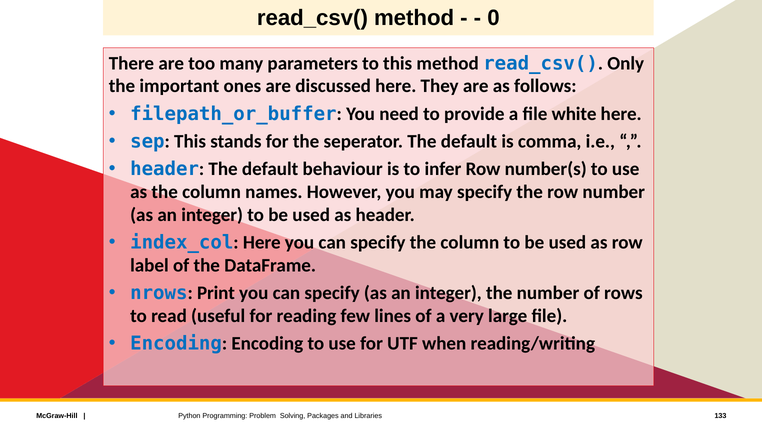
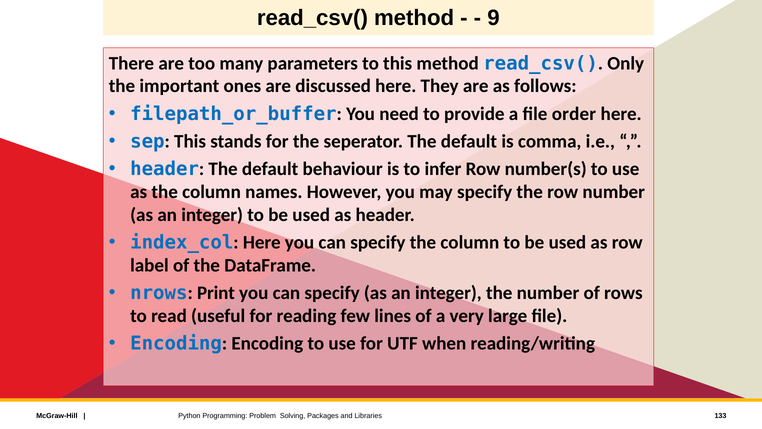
0: 0 -> 9 (493, 18)
white: white -> order (574, 114)
